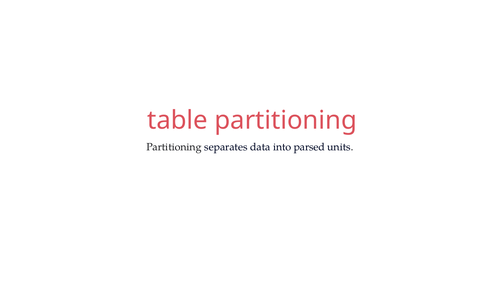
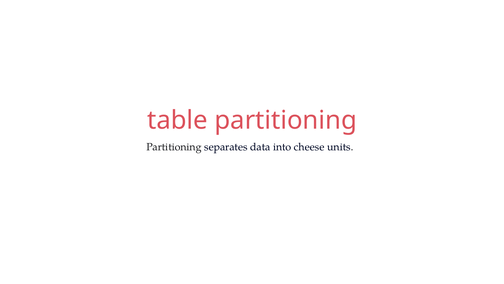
parsed: parsed -> cheese (309, 147)
